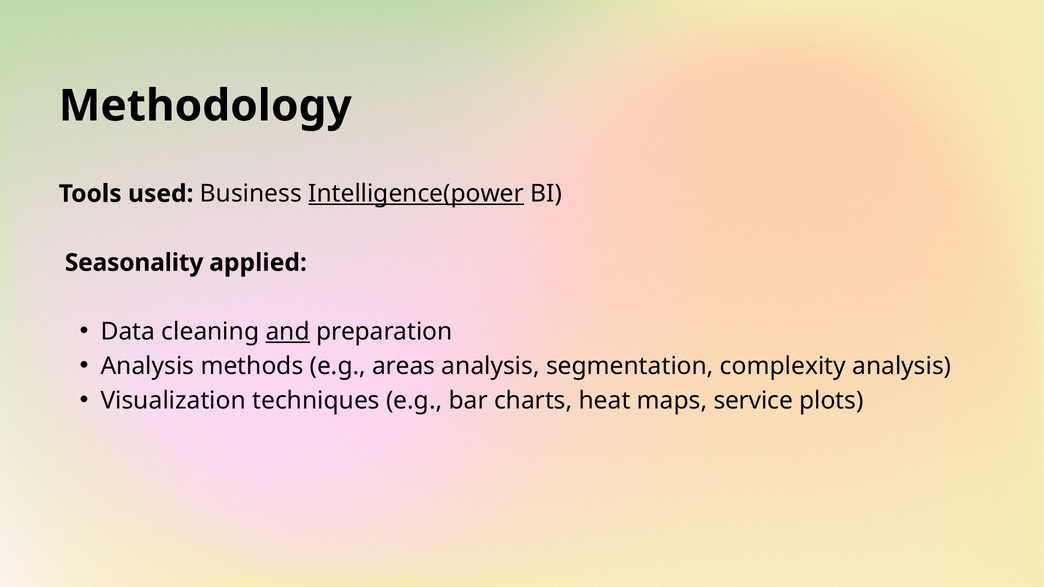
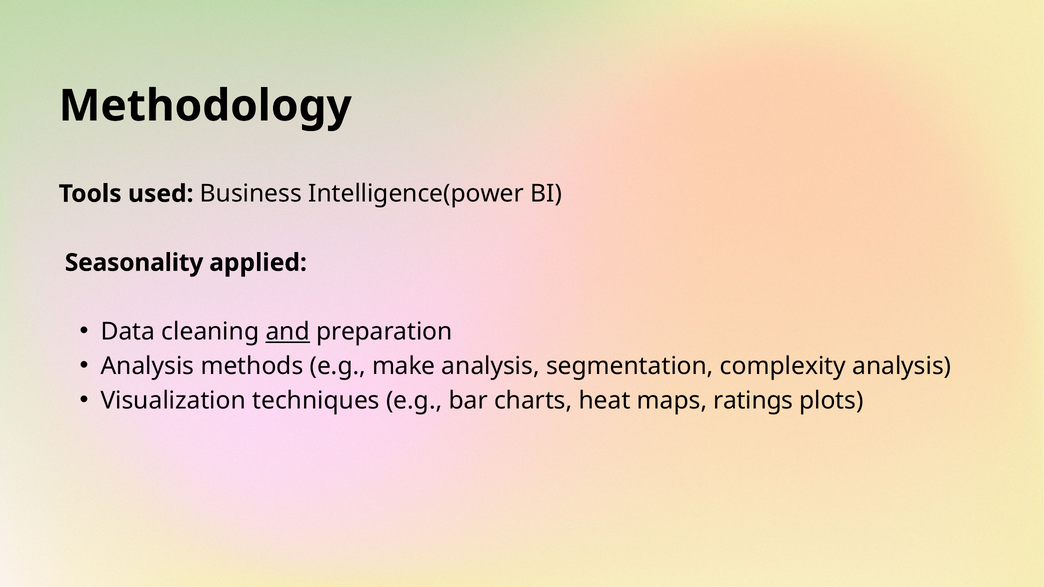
Intelligence(power underline: present -> none (416, 194)
areas: areas -> make (404, 366)
service: service -> ratings (753, 401)
